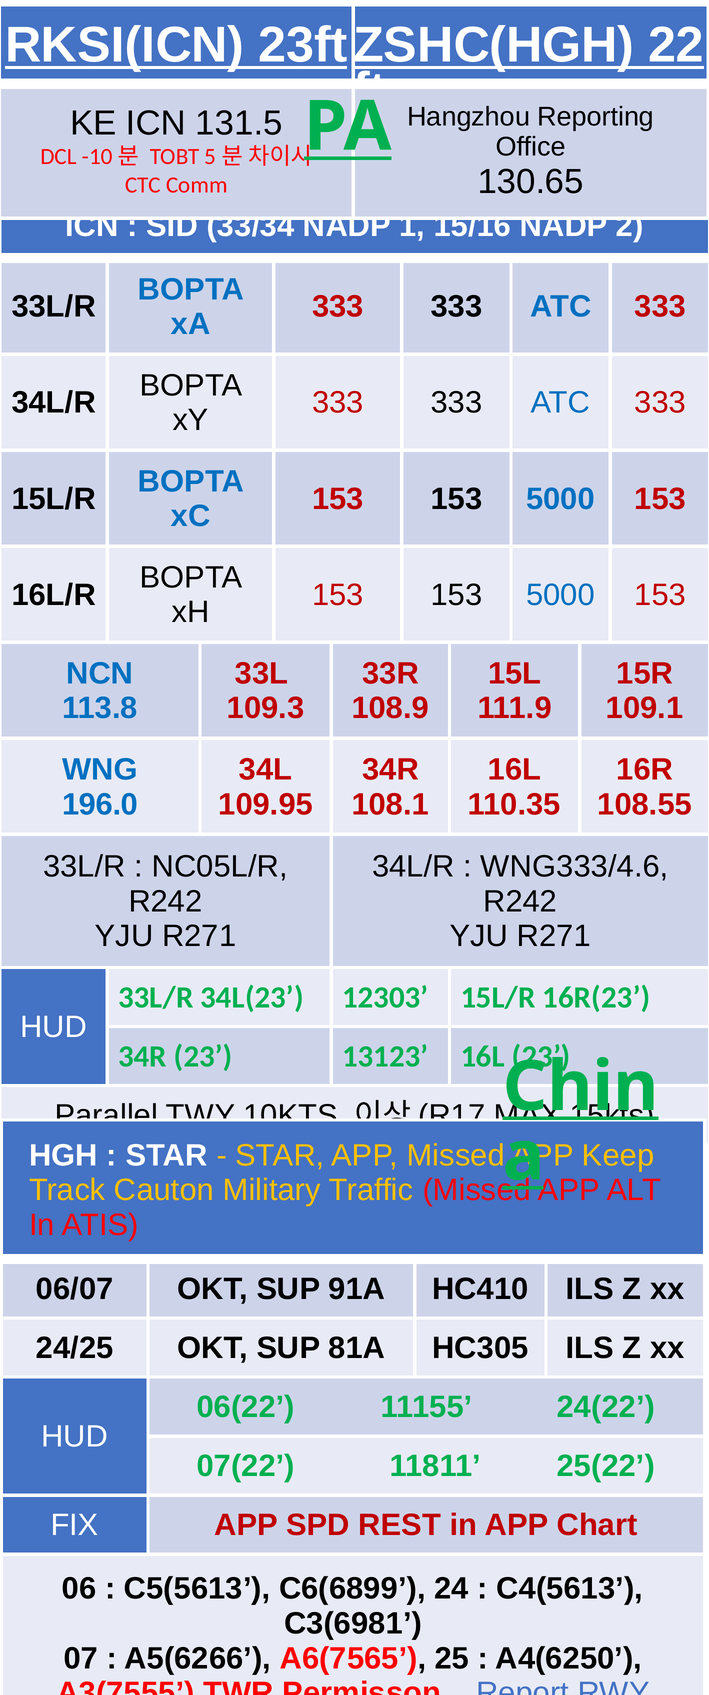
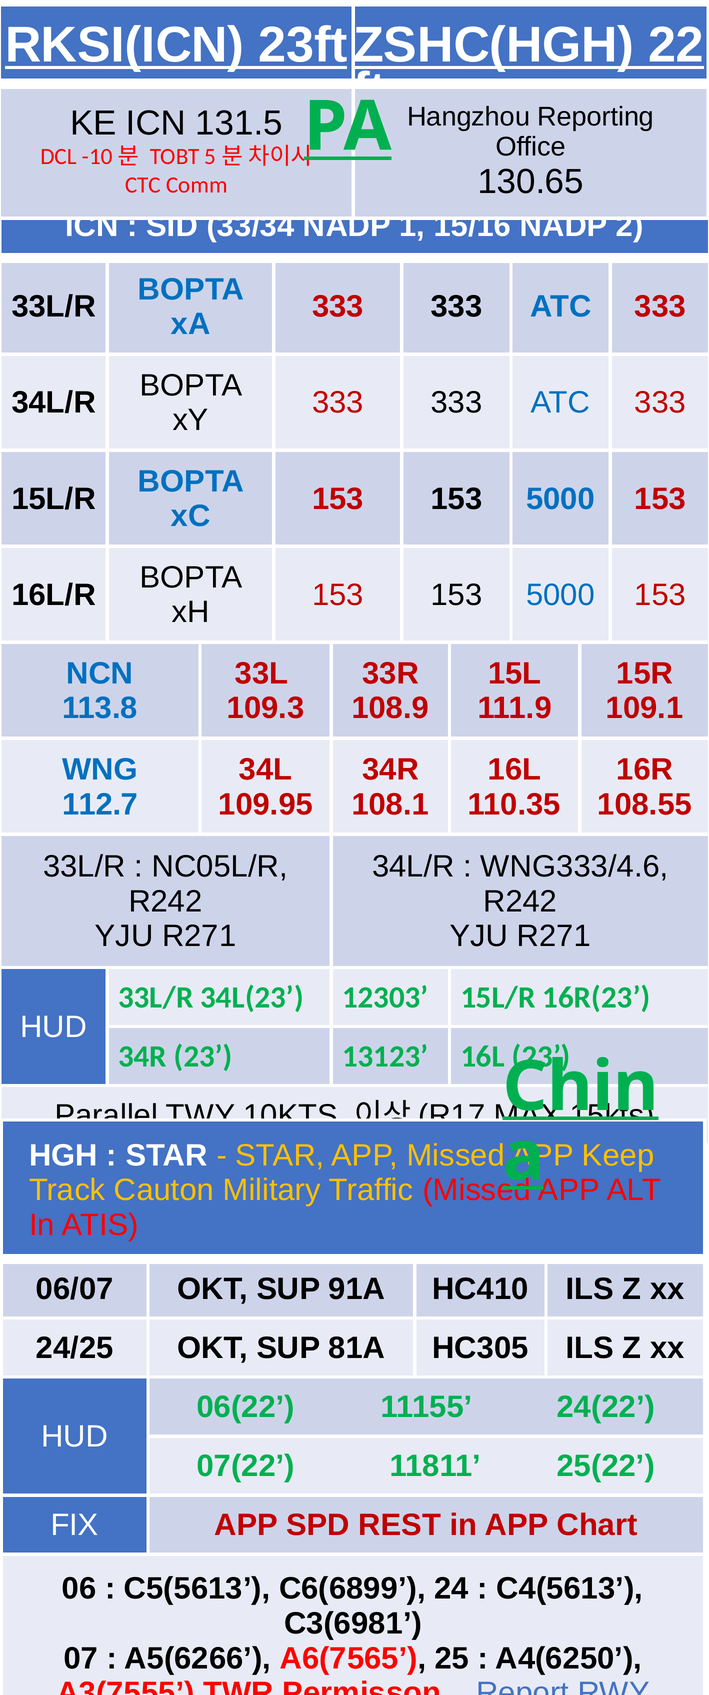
196.0: 196.0 -> 112.7 (100, 805)
